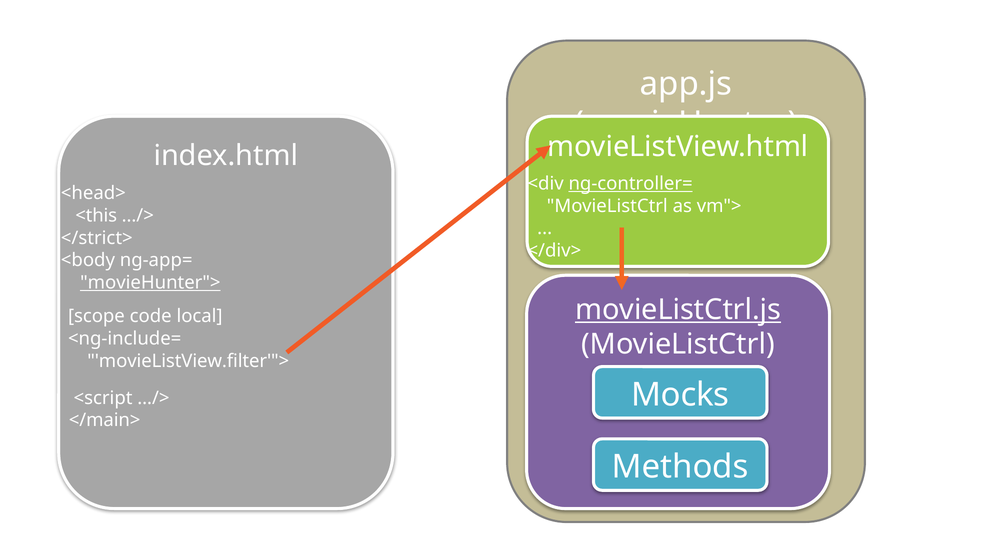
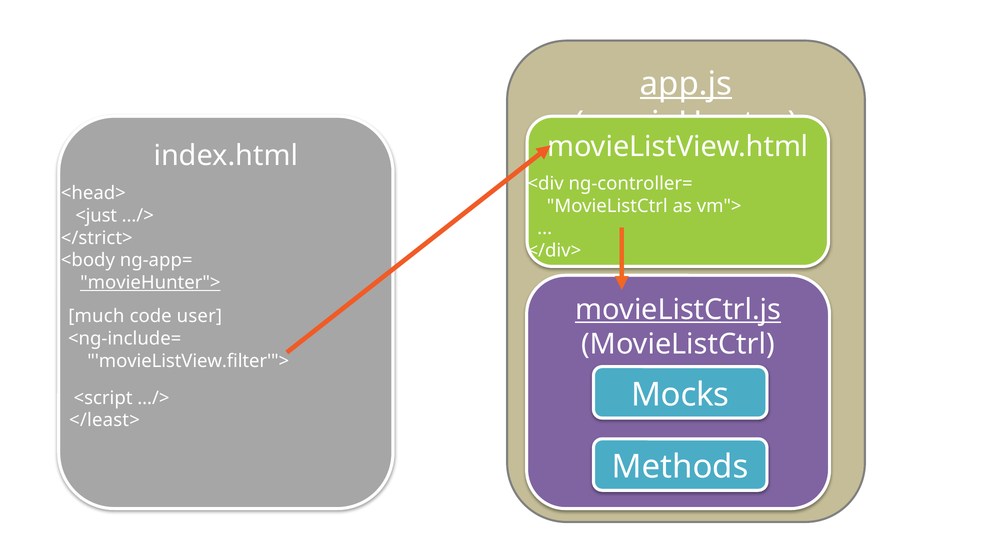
app.js underline: none -> present (686, 84)
ng-controller= underline: present -> none (631, 184)
<this: <this -> <just (96, 216)
scope: scope -> much (96, 317)
local: local -> user (199, 317)
</main>: </main> -> </least> (104, 421)
